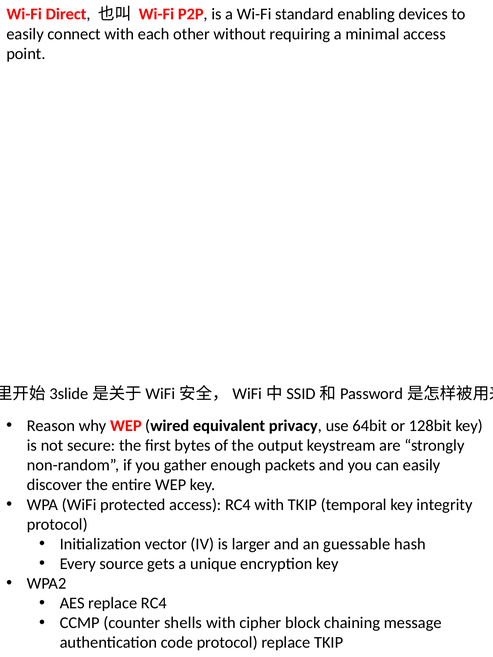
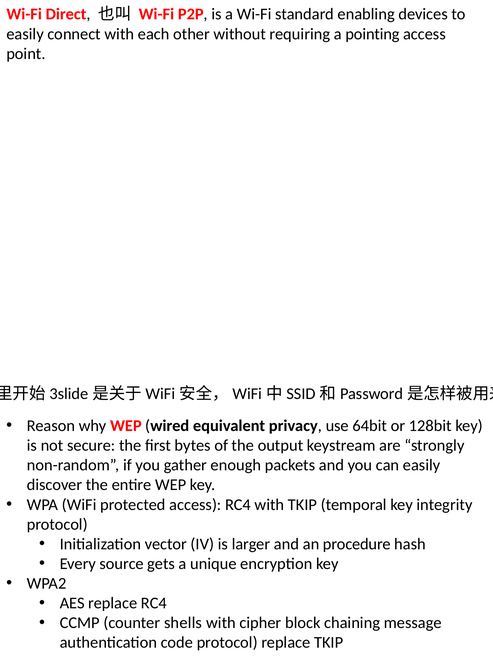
minimal: minimal -> pointing (373, 34)
guessable: guessable -> procedure (357, 544)
